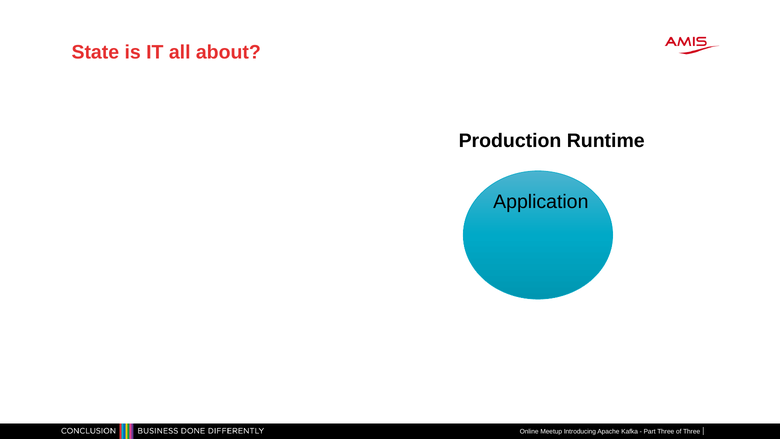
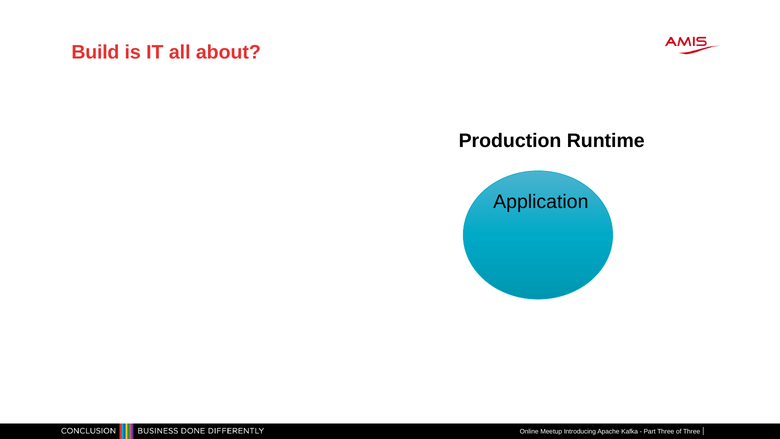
State: State -> Build (95, 52)
